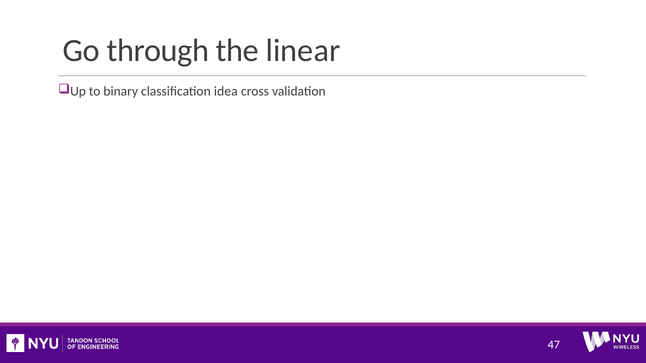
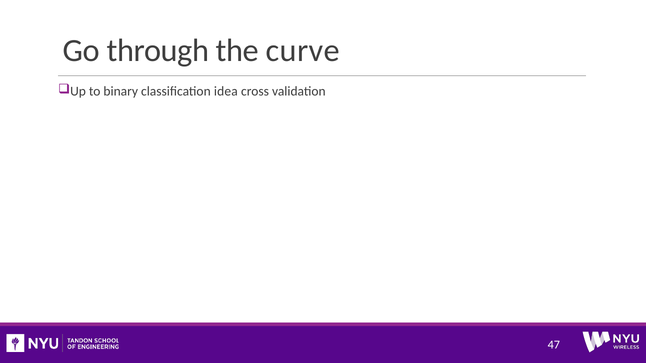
linear: linear -> curve (303, 51)
